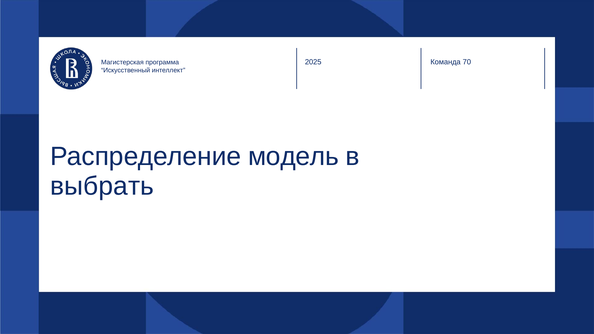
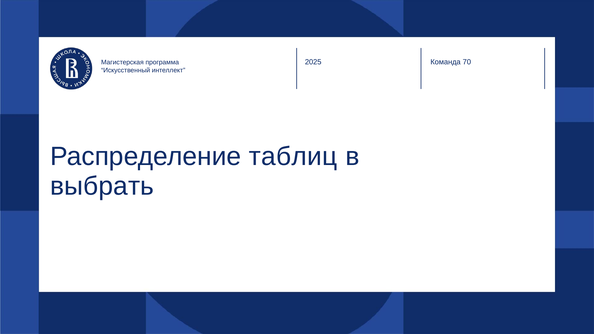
модель: модель -> таблиц (293, 157)
